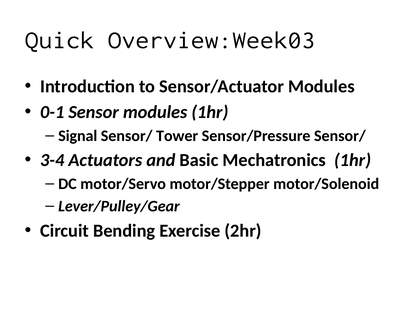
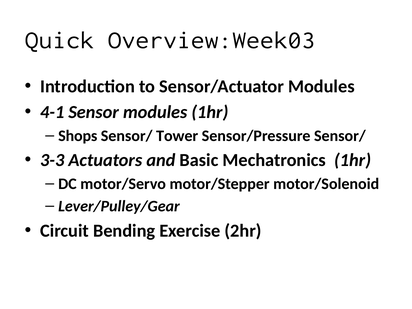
0-1: 0-1 -> 4-1 (52, 112)
Signal: Signal -> Shops (78, 136)
3-4: 3-4 -> 3-3 (52, 160)
